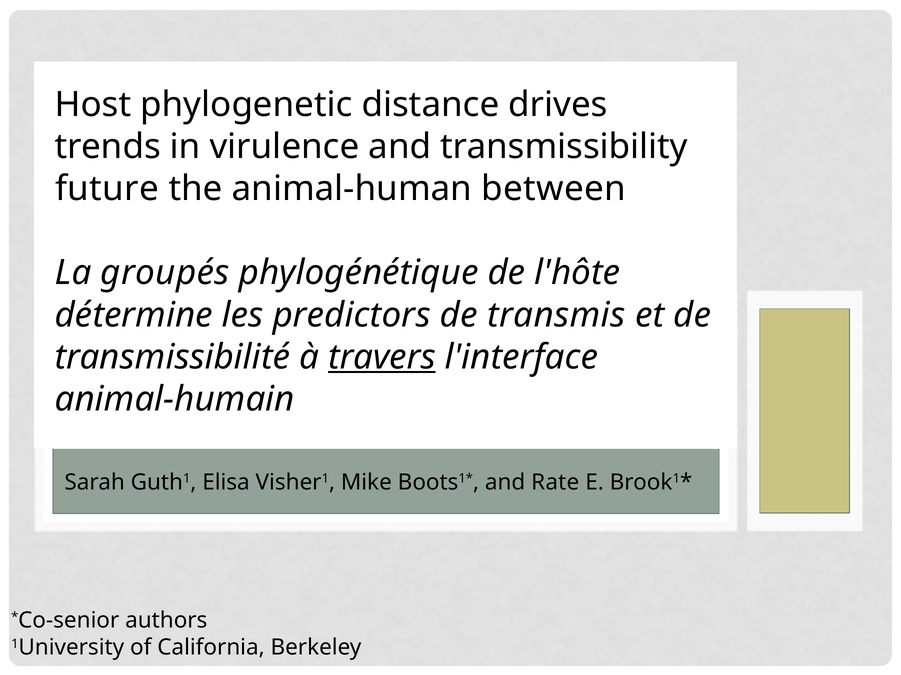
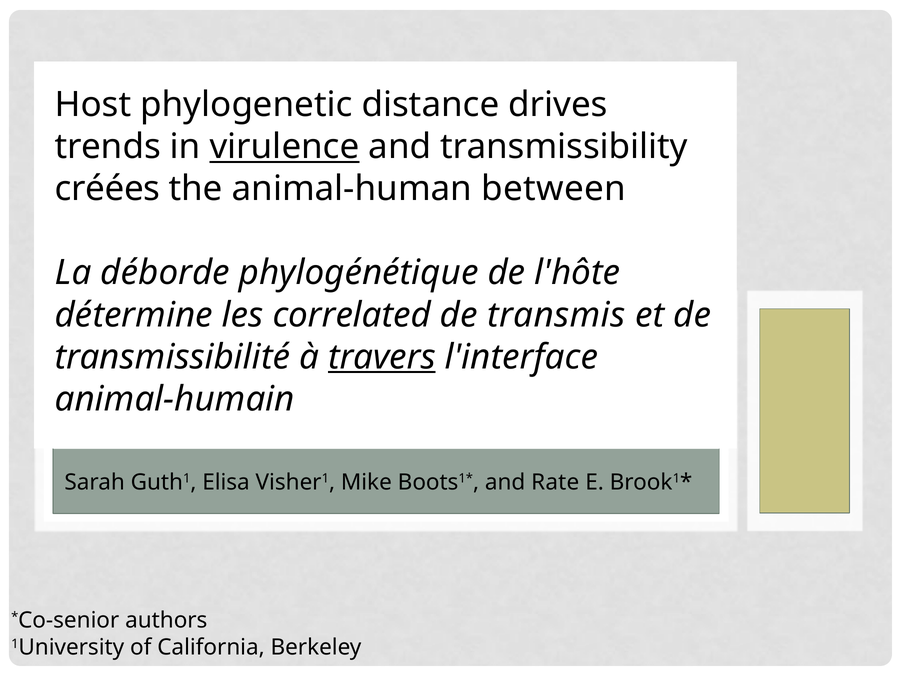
virulence underline: none -> present (285, 147)
future: future -> créées (107, 189)
groupés: groupés -> déborde (165, 273)
predictors: predictors -> correlated (352, 315)
